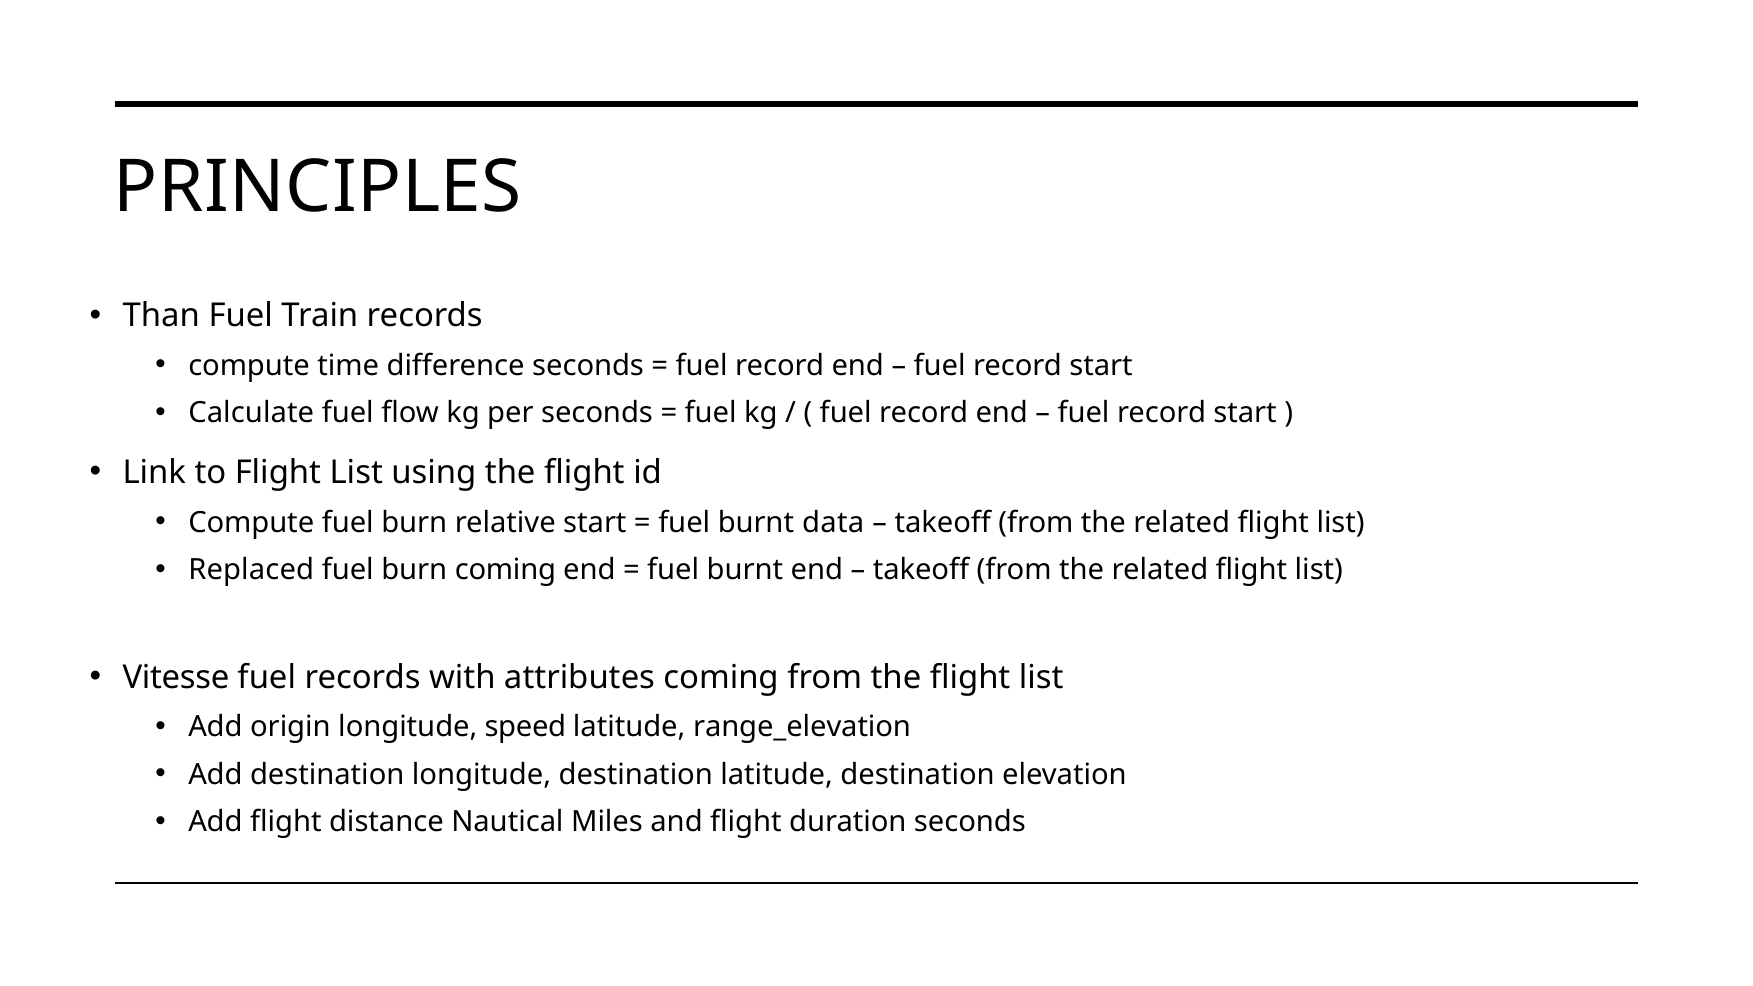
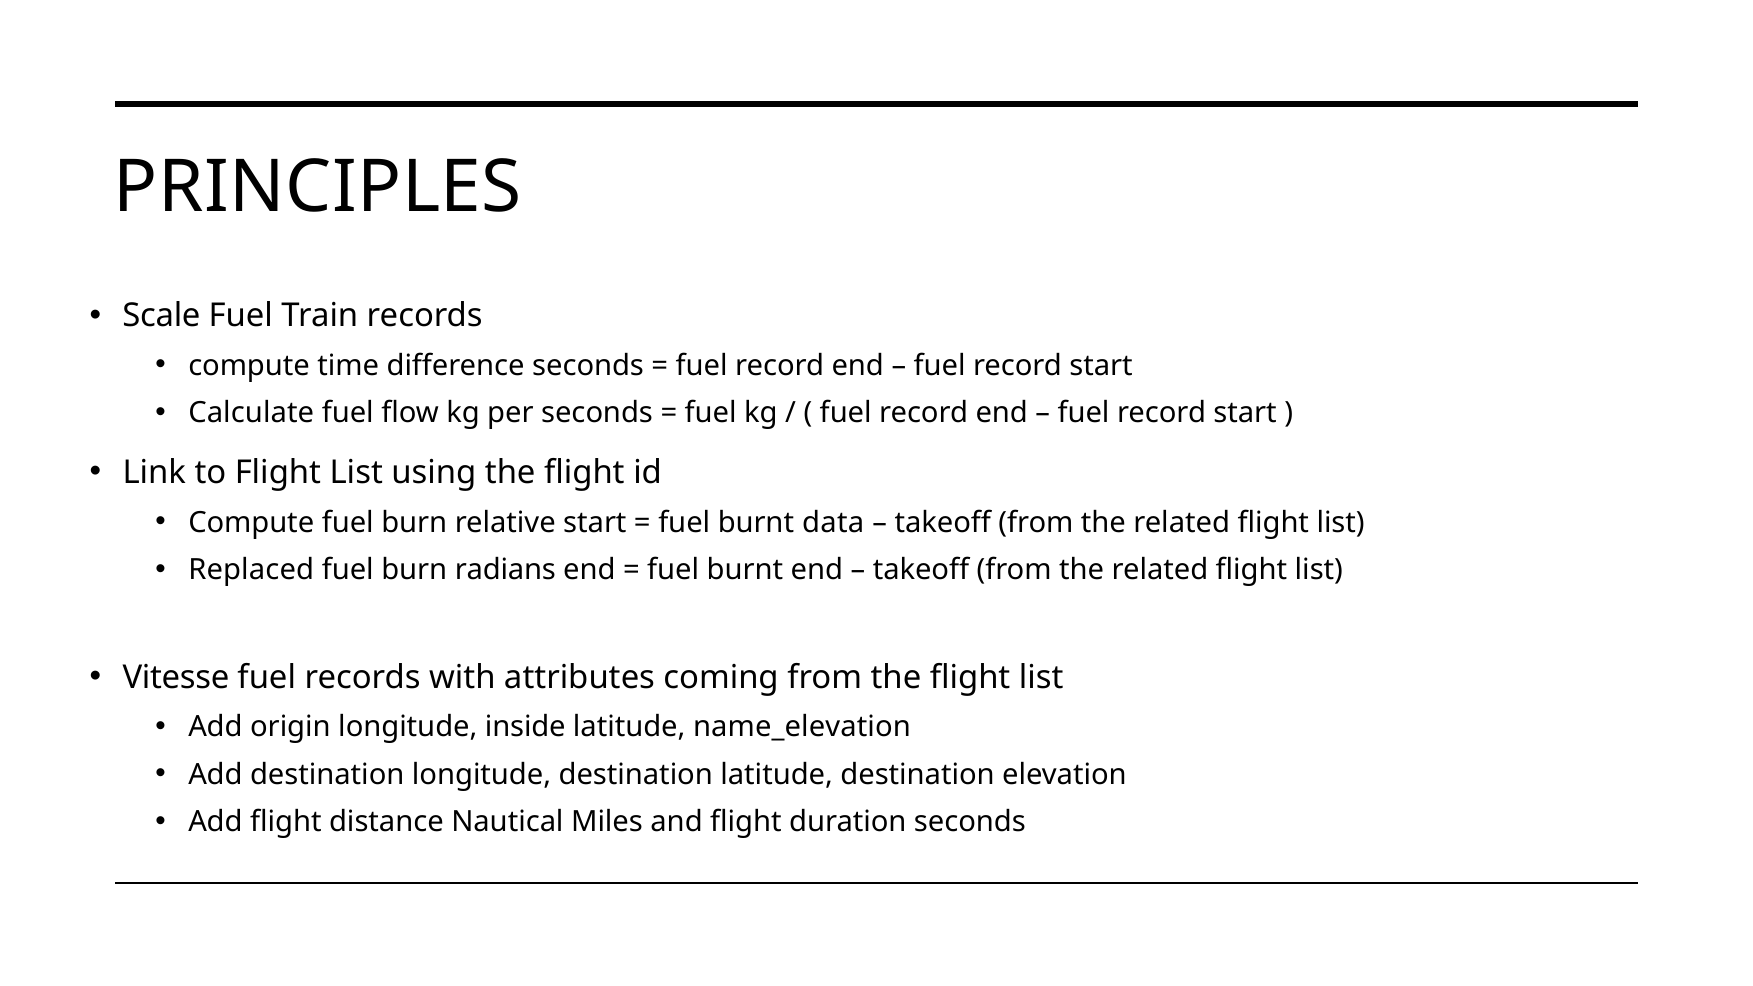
Than: Than -> Scale (161, 316)
burn coming: coming -> radians (505, 570)
speed: speed -> inside (525, 727)
range_elevation: range_elevation -> name_elevation (802, 727)
